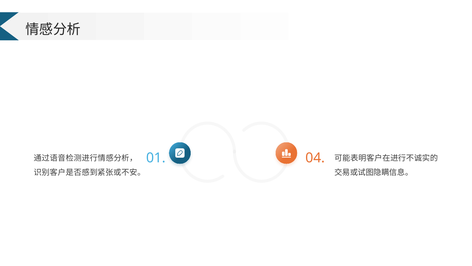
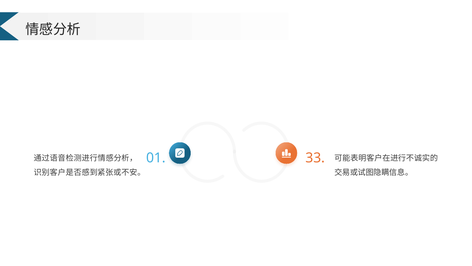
04: 04 -> 33 (315, 157)
